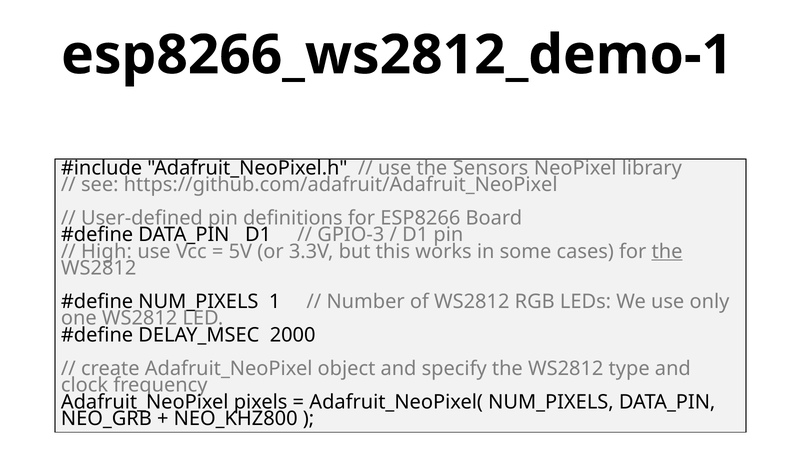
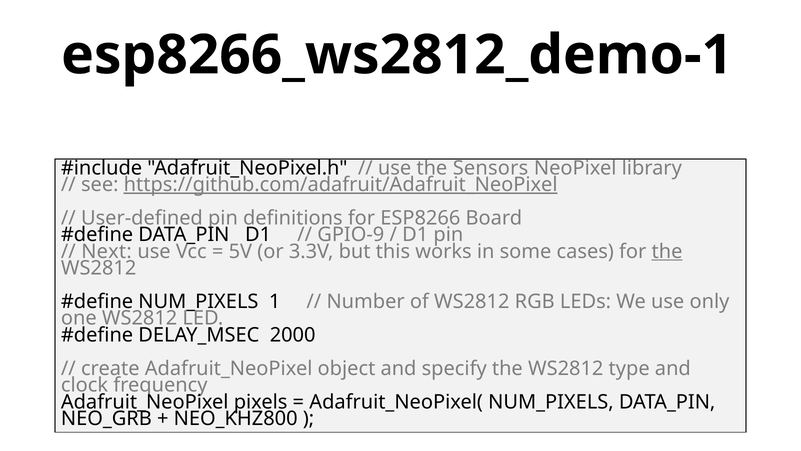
https://github.com/adafruit/Adafruit_NeoPixel underline: none -> present (341, 184)
GPIO-3: GPIO-3 -> GPIO-9 (351, 235)
High: High -> Next (107, 251)
